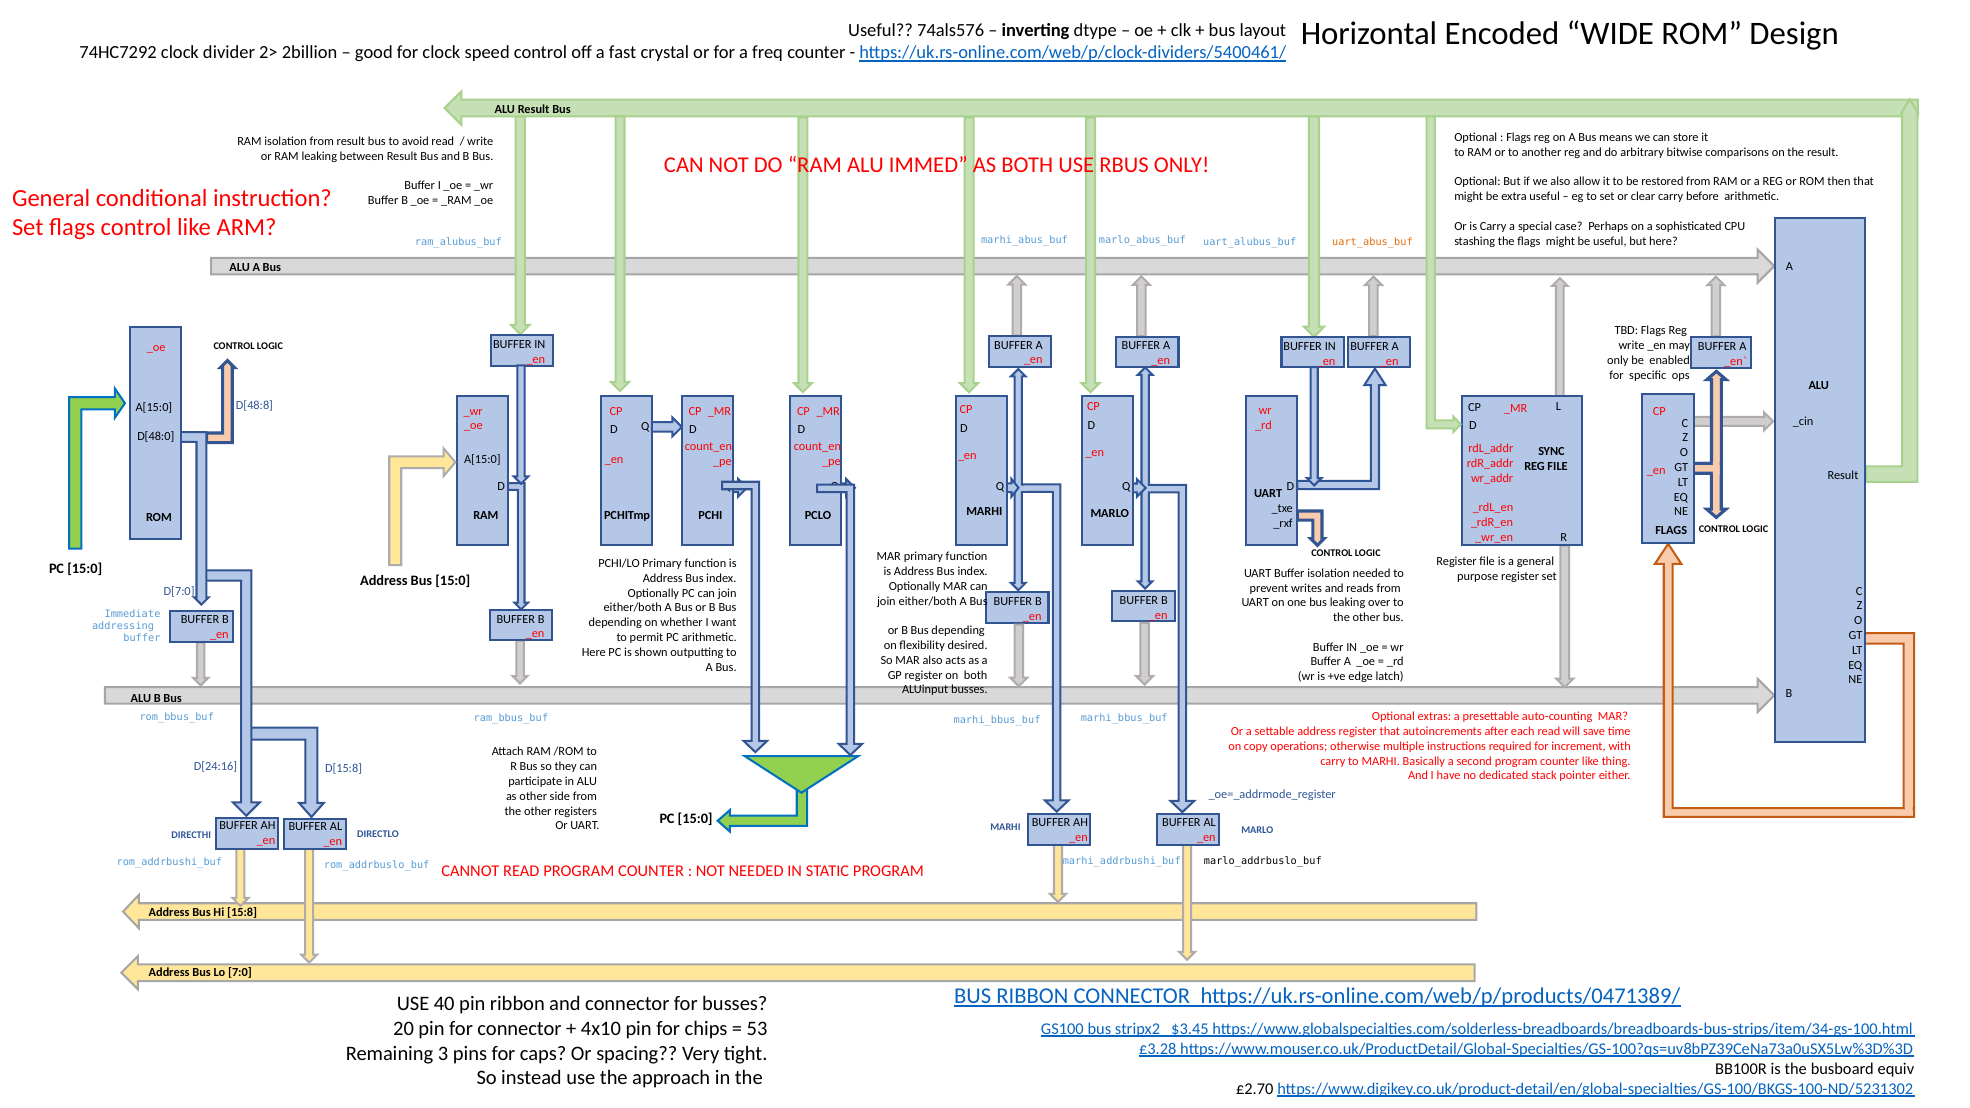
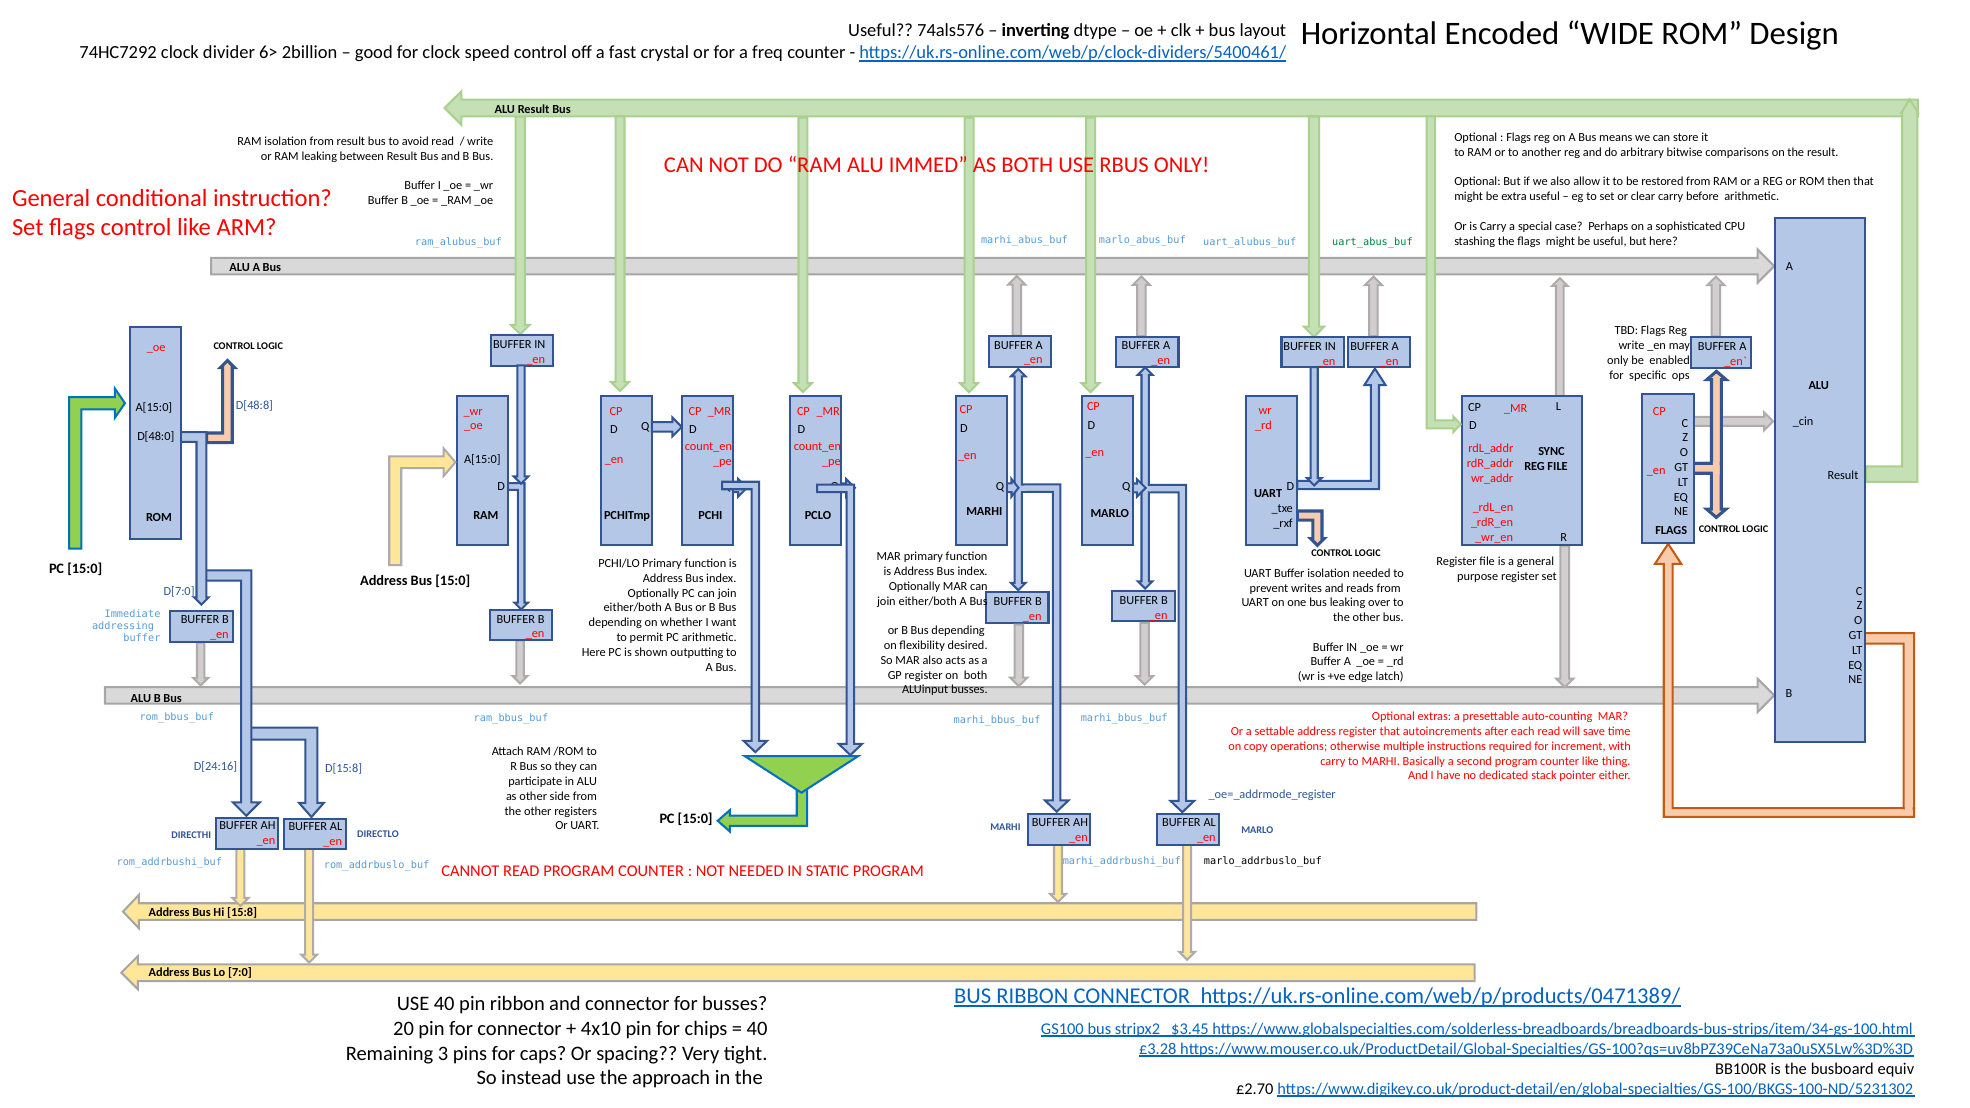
2>: 2> -> 6> (268, 53)
uart_abus_buf colour: orange -> green (1372, 242)
53: 53 -> 40 (757, 1029)
